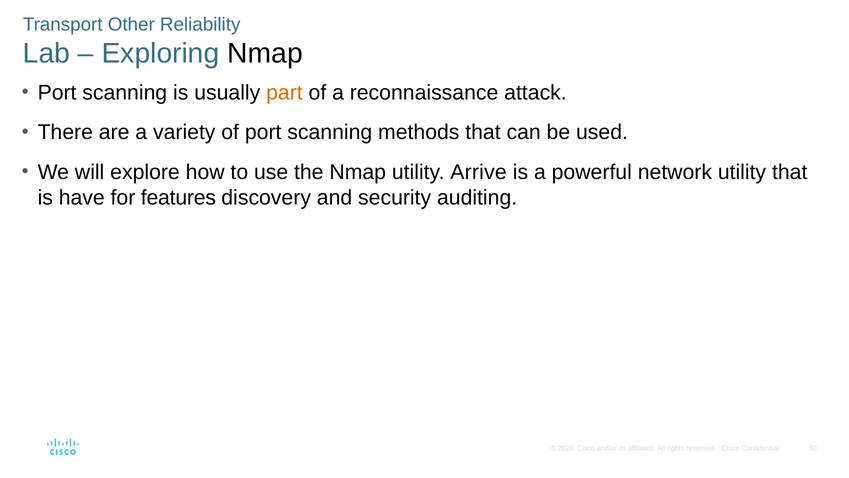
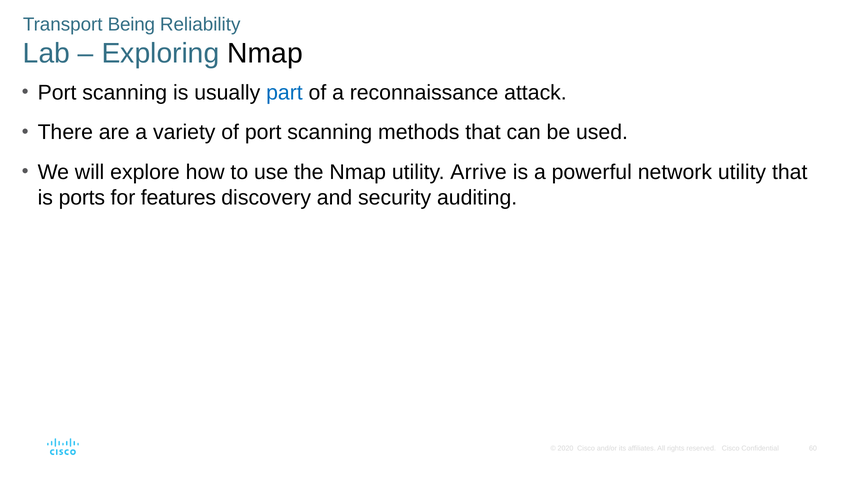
Other: Other -> Being (131, 24)
part colour: orange -> blue (284, 93)
have: have -> ports (82, 197)
